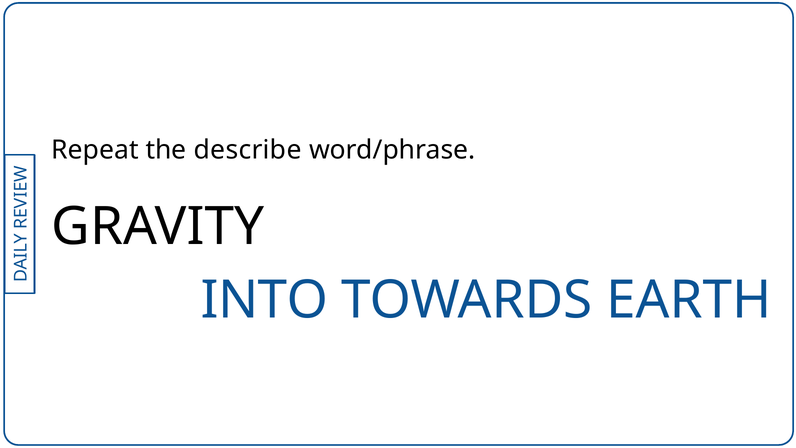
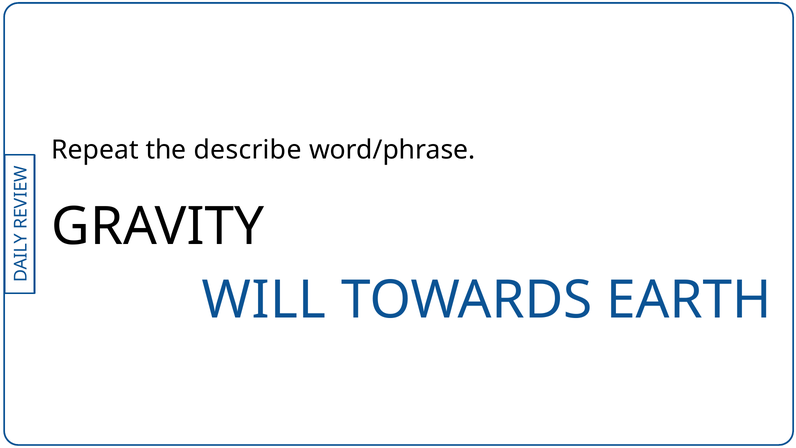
INTO: INTO -> WILL (264, 300)
